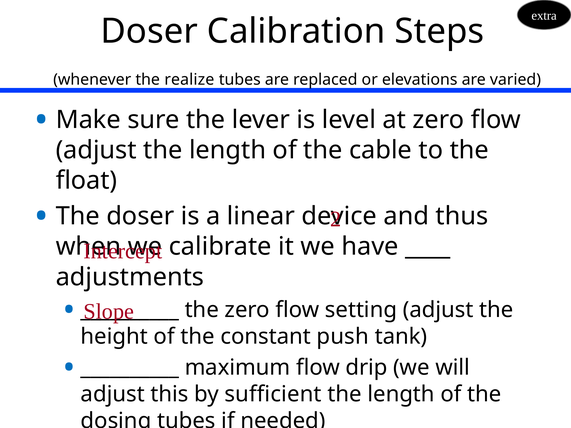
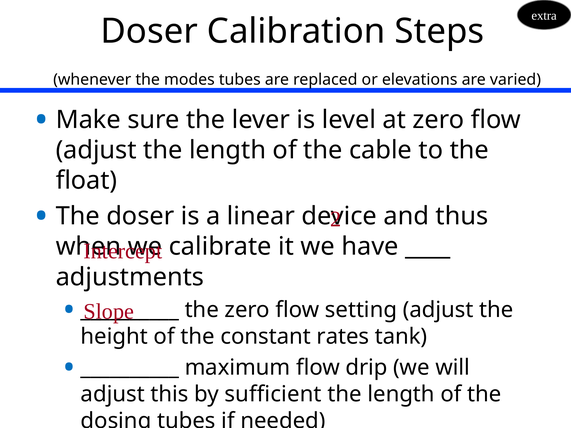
realize: realize -> modes (189, 80)
push: push -> rates (343, 337)
